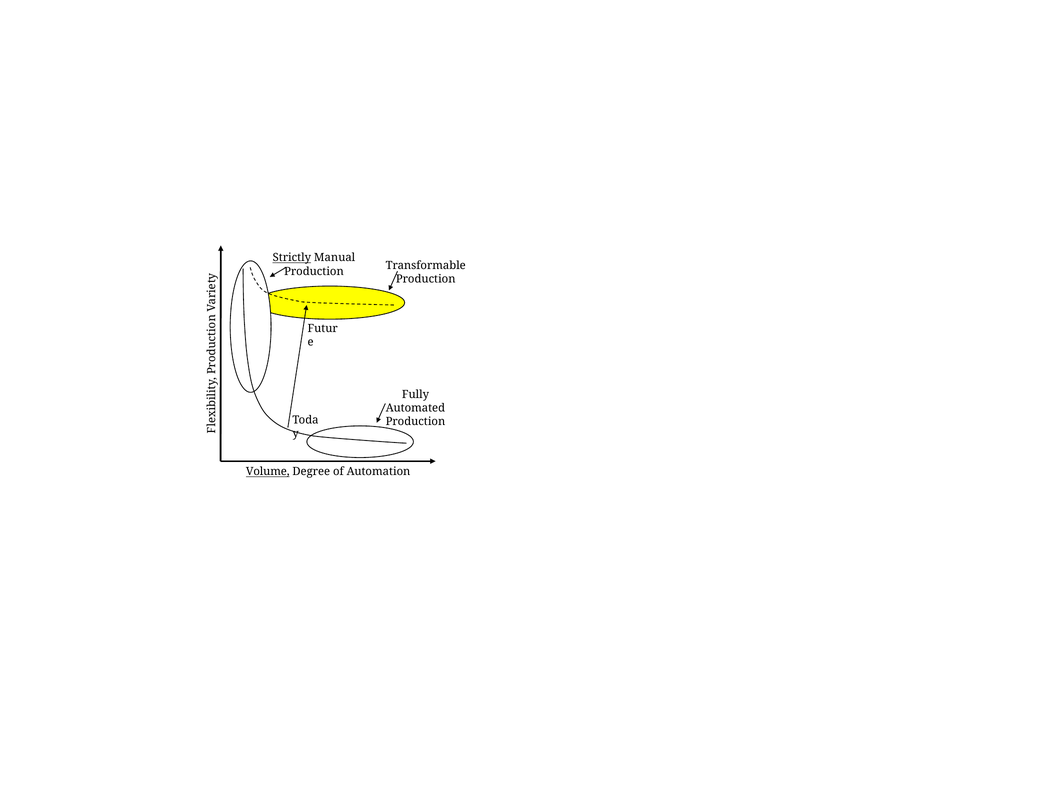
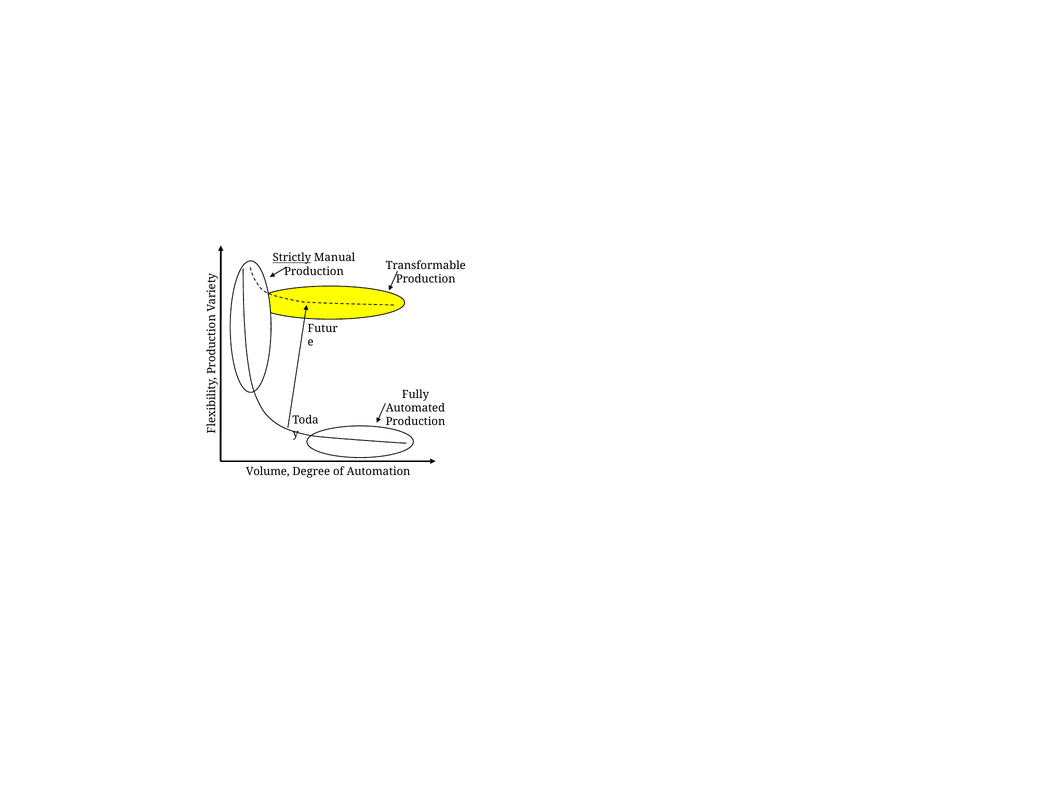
Volume underline: present -> none (268, 471)
